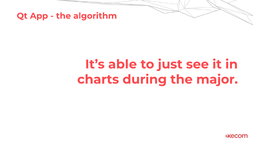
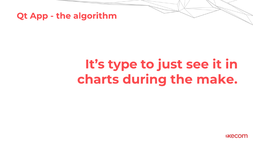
able: able -> type (123, 64)
major: major -> make (217, 80)
